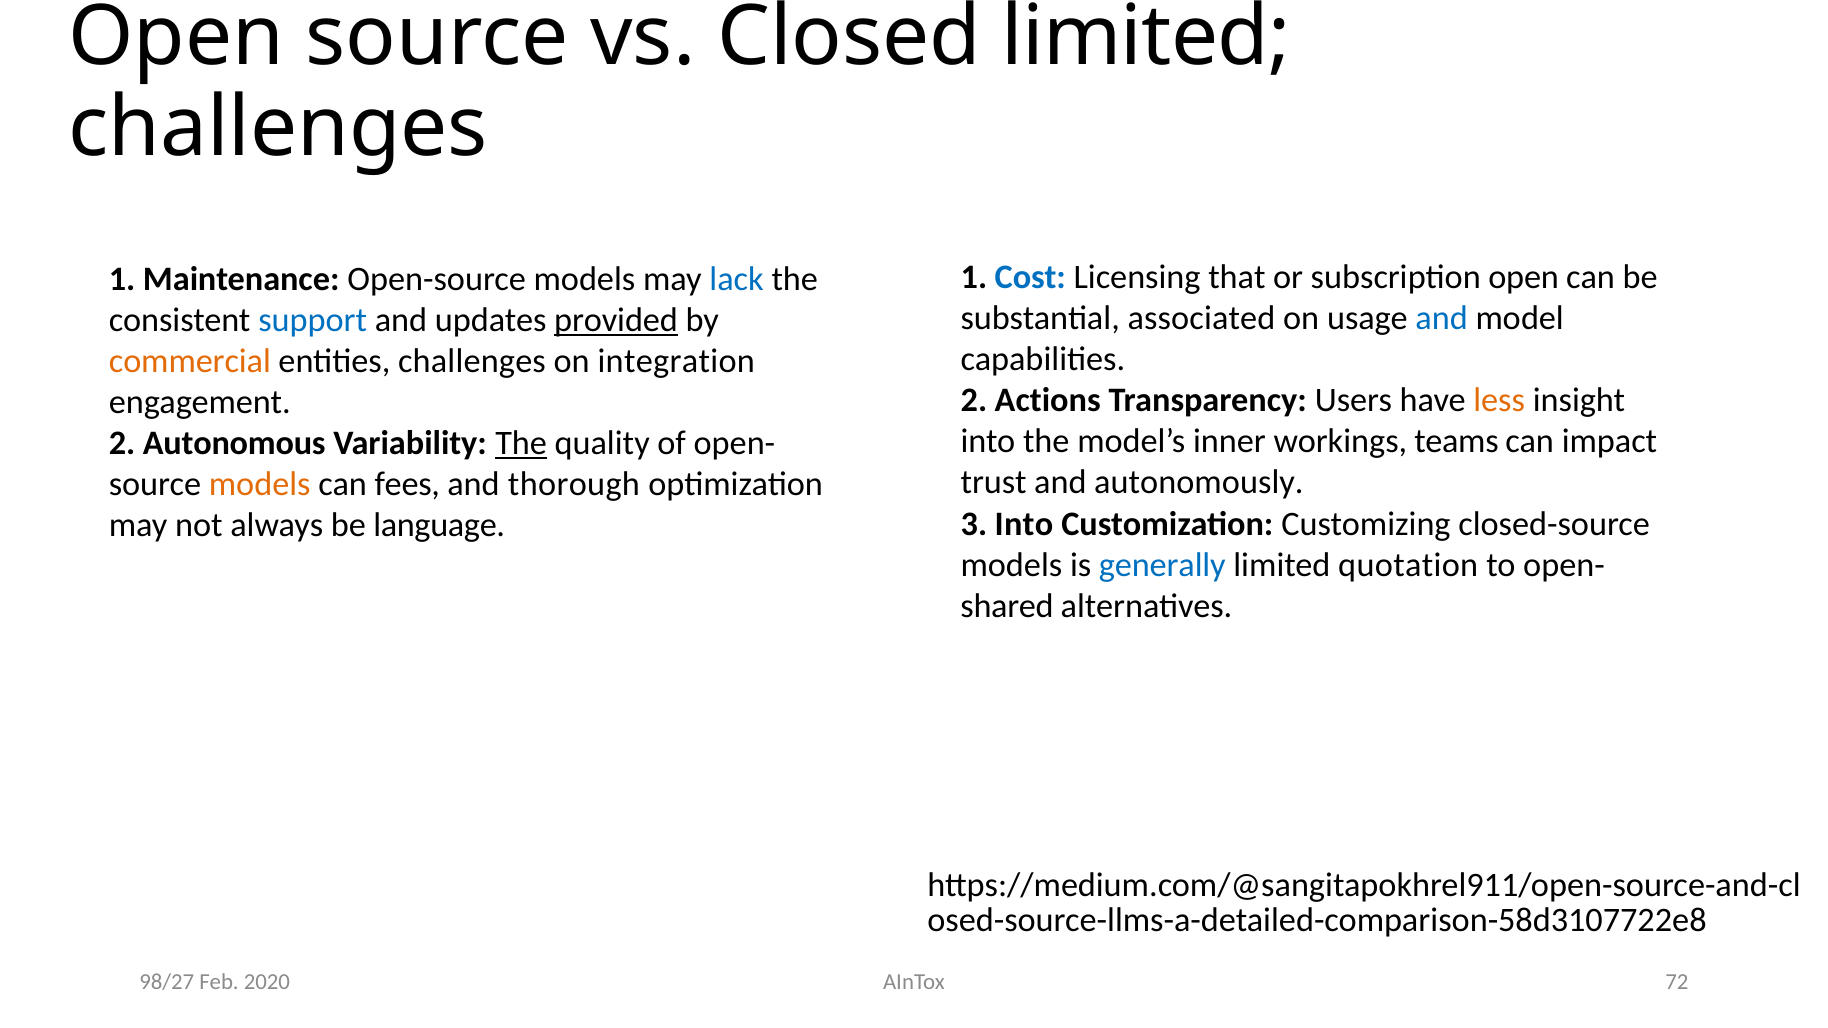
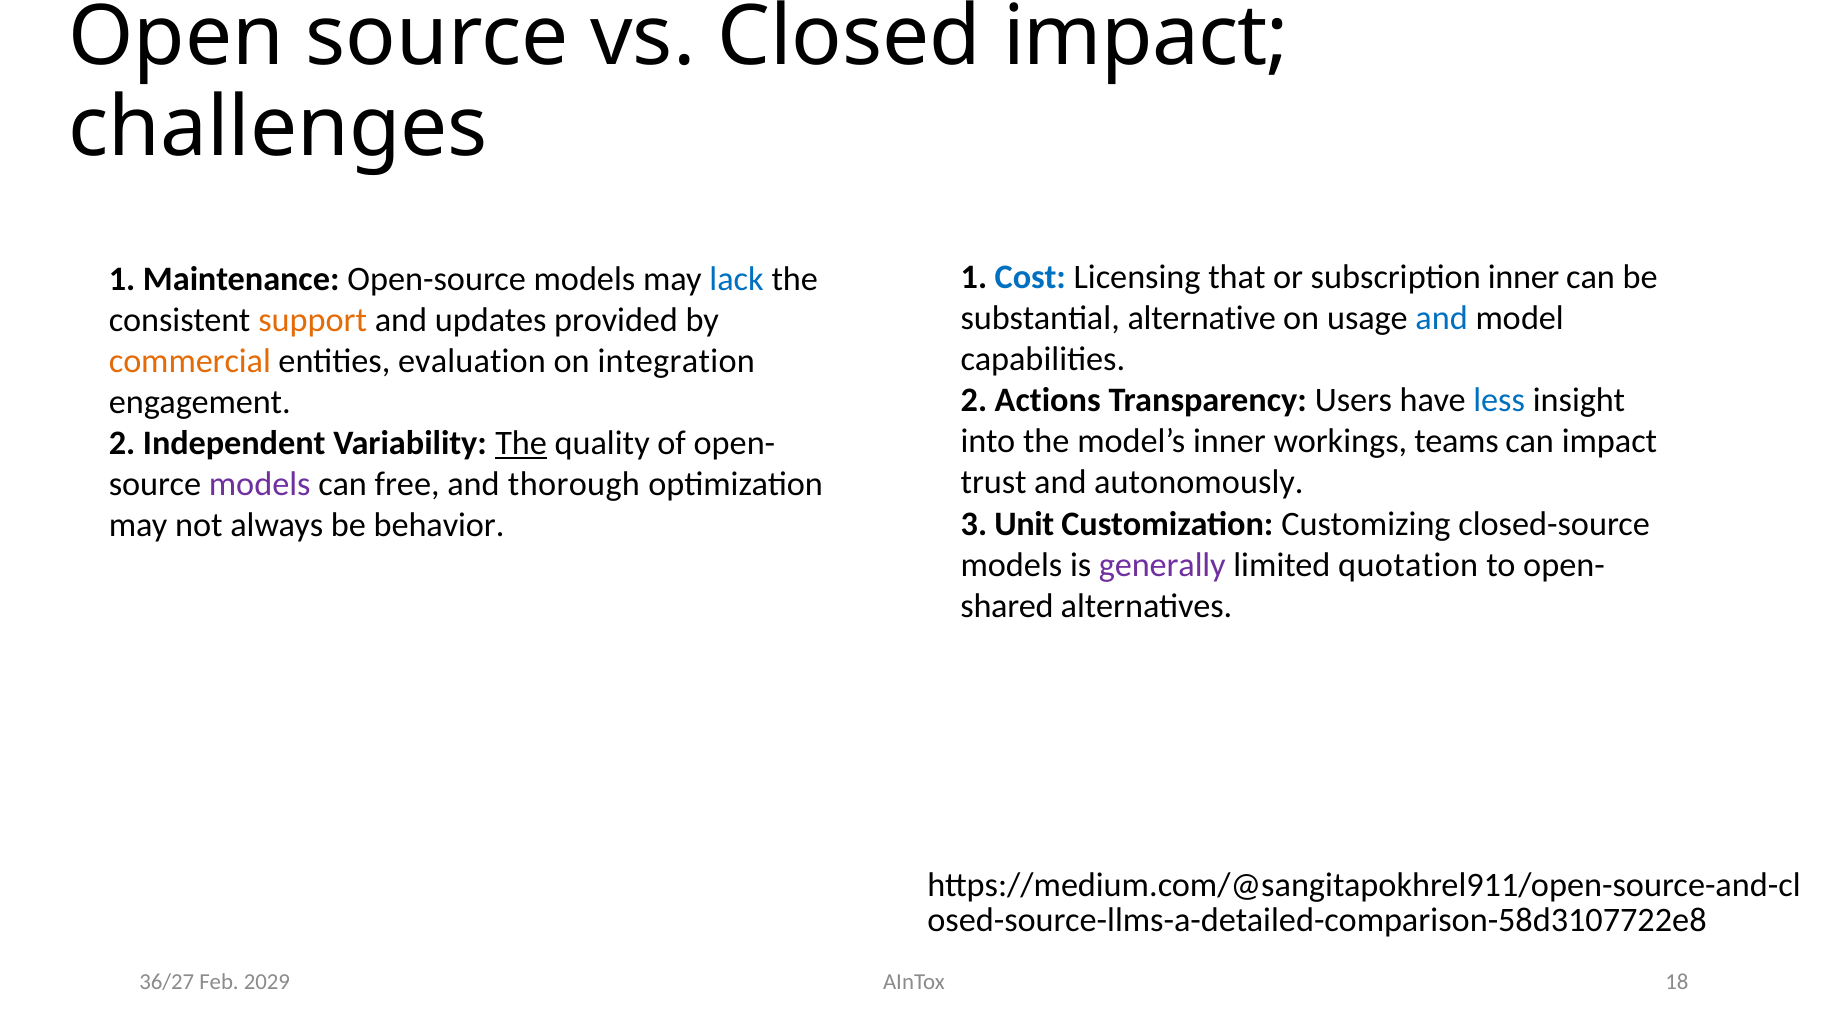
Closed limited: limited -> impact (1146, 37)
subscription open: open -> inner (1524, 277)
associated: associated -> alternative (1202, 318)
support colour: blue -> orange (313, 320)
provided underline: present -> none (616, 320)
entities challenges: challenges -> evaluation (472, 361)
less colour: orange -> blue (1499, 400)
Autonomous: Autonomous -> Independent (234, 443)
models colour: orange -> purple (260, 485)
fees: fees -> free (407, 485)
3 Into: Into -> Unit (1024, 524)
language: language -> behavior (439, 526)
generally colour: blue -> purple (1162, 565)
98/27: 98/27 -> 36/27 (167, 982)
2020: 2020 -> 2029 (267, 982)
72: 72 -> 18 (1677, 982)
